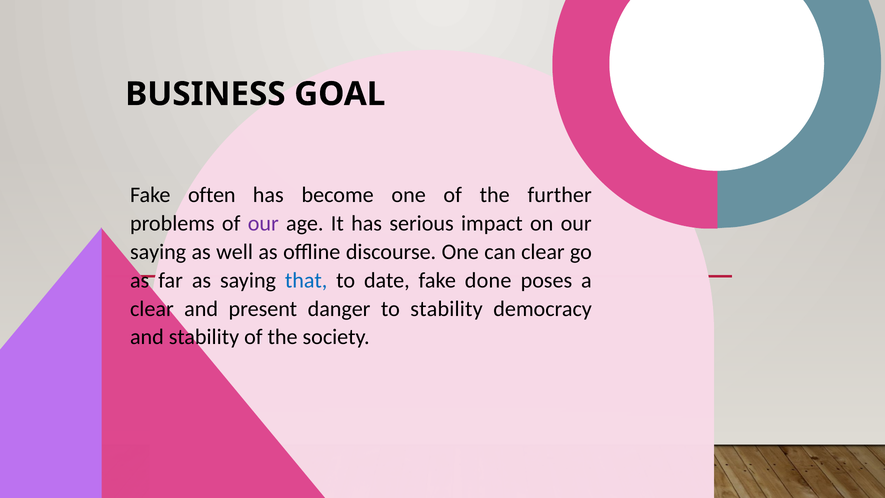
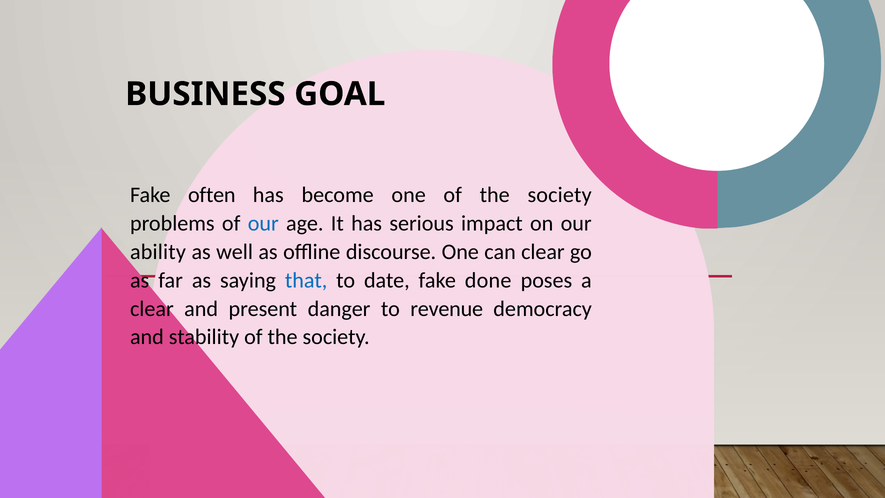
one of the further: further -> society (560, 195)
our colour: purple -> blue (263, 223)
saying: saying -> ability (158, 252)
to stability: stability -> revenue (447, 309)
